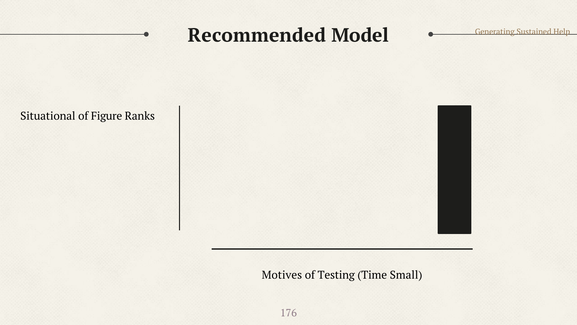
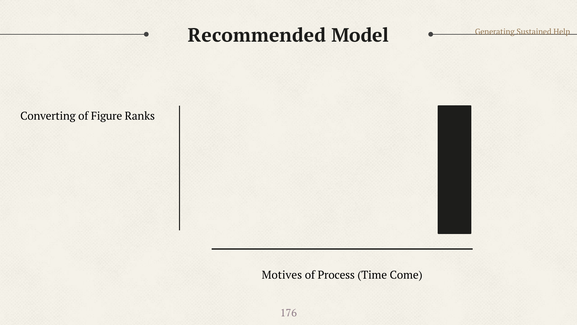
Situational: Situational -> Converting (48, 116)
Testing: Testing -> Process (336, 275)
Small: Small -> Come (406, 275)
